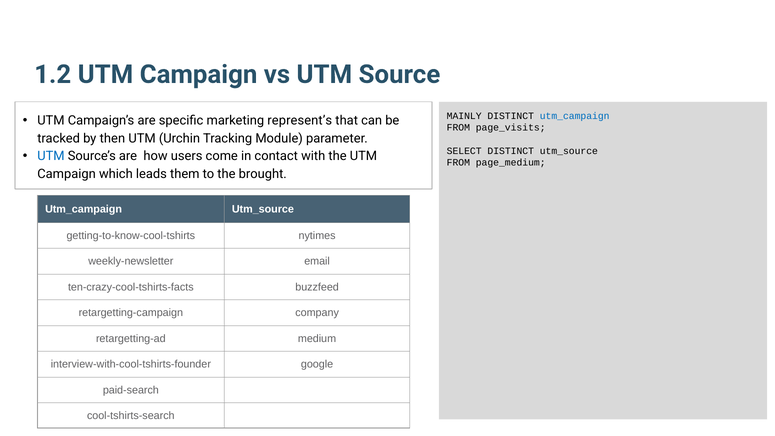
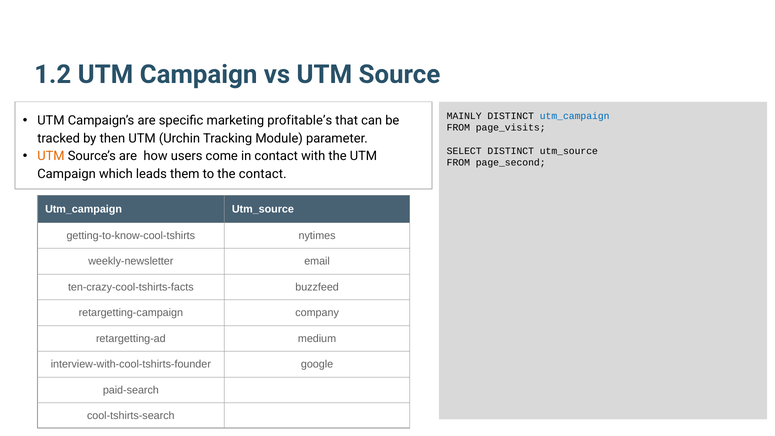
represent’s: represent’s -> profitable’s (300, 121)
UTM colour: blue -> orange (51, 156)
page_medium: page_medium -> page_second (511, 163)
the brought: brought -> contact (263, 174)
